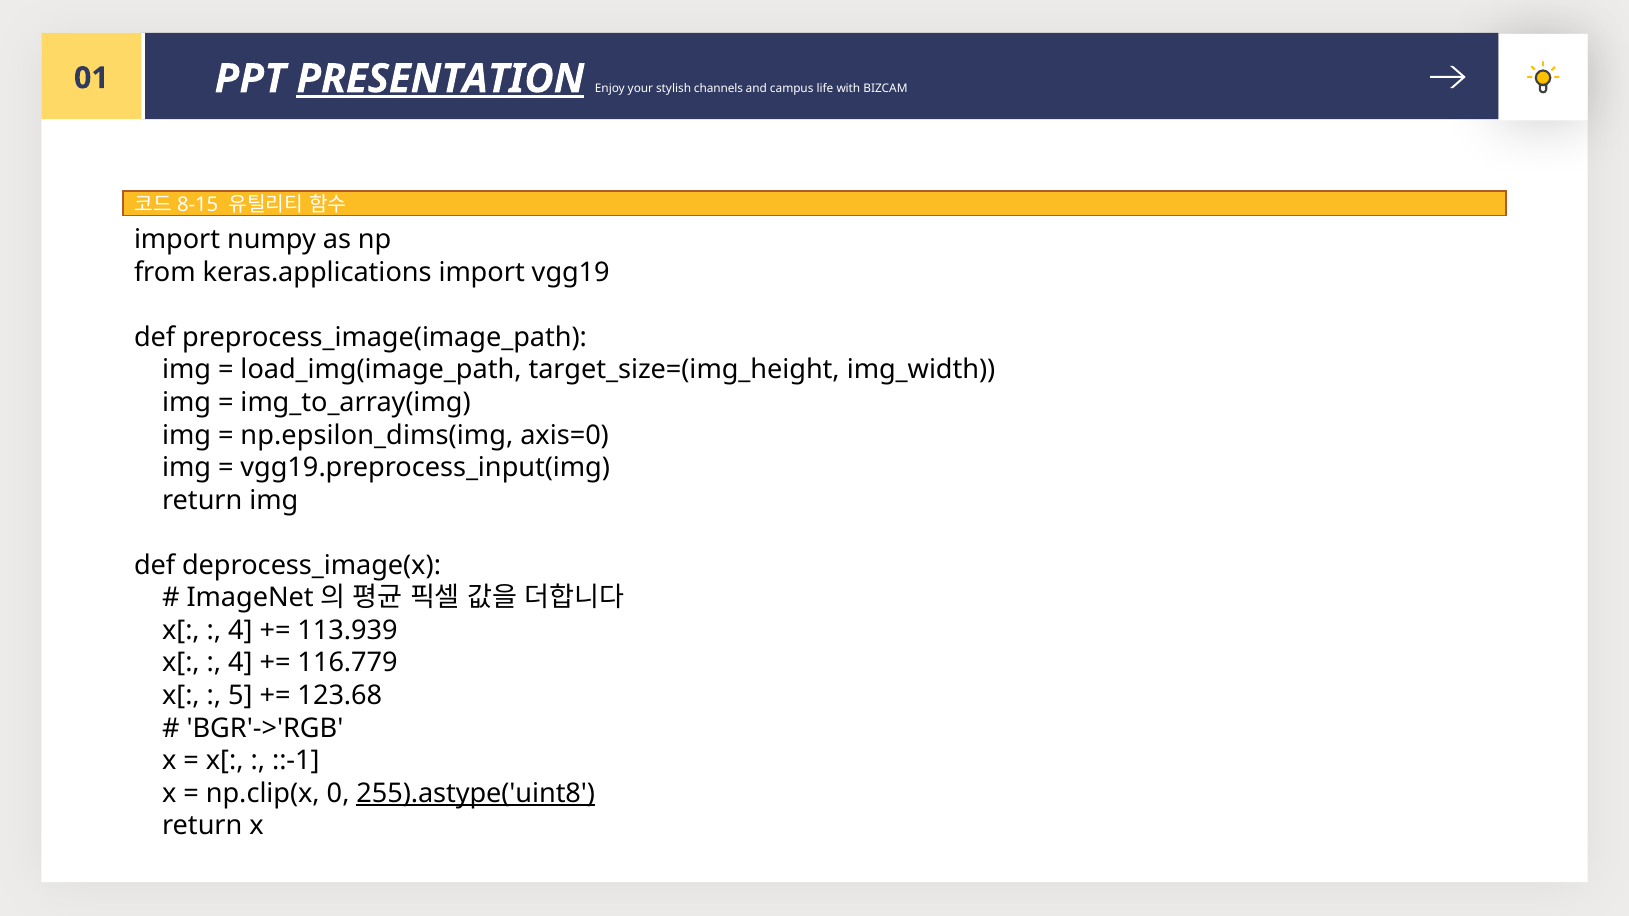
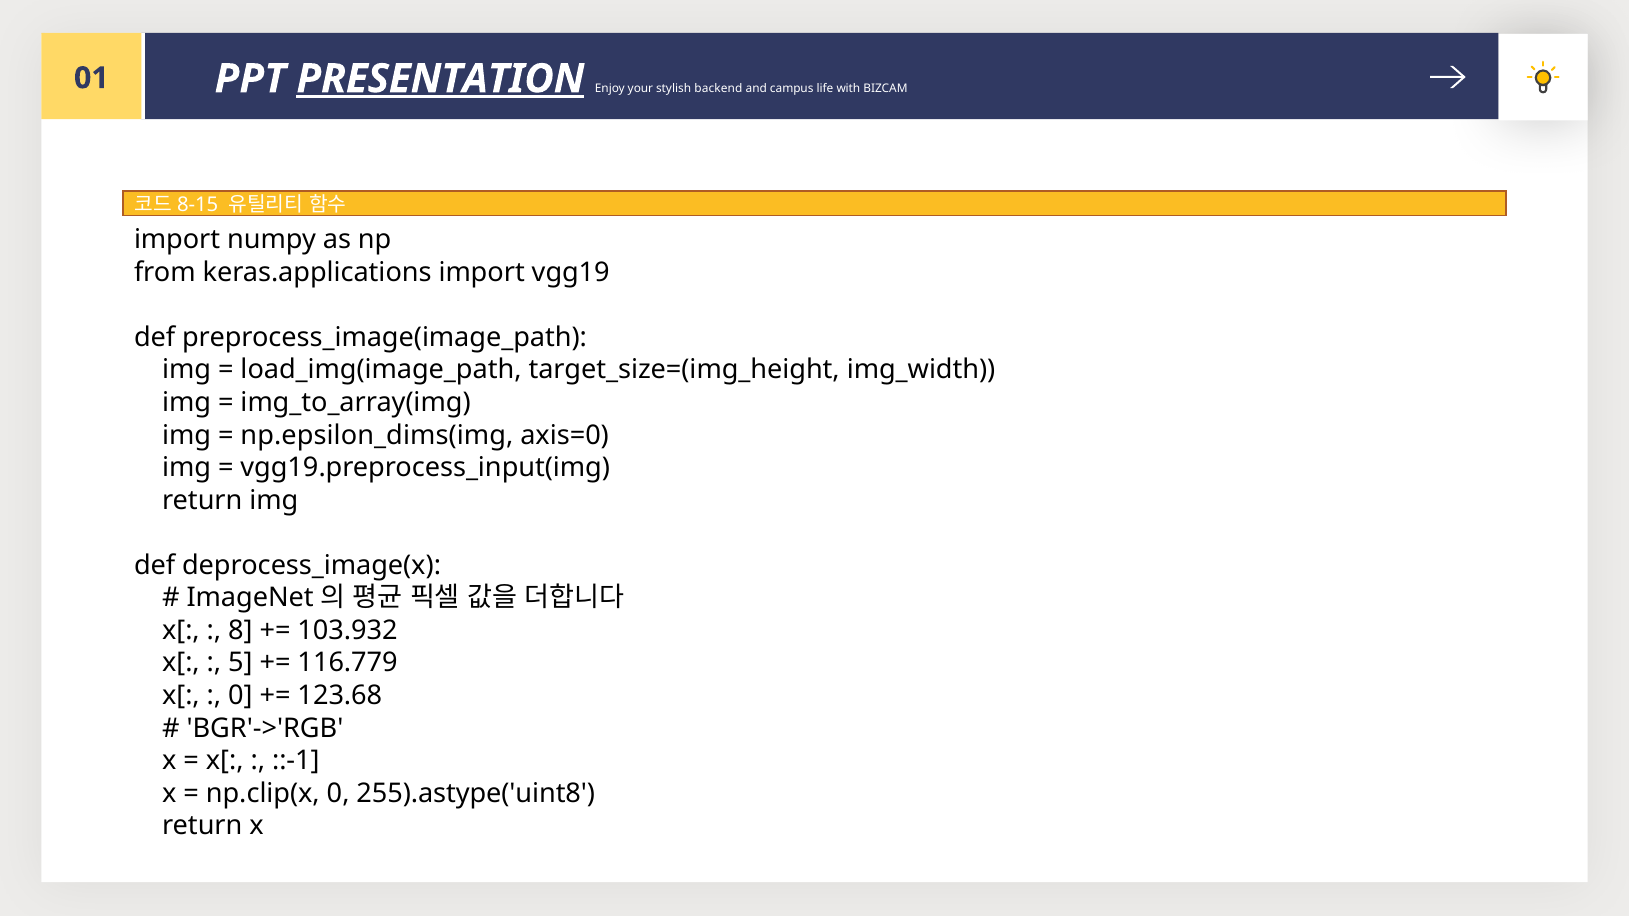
channels: channels -> backend (718, 88)
4: 4 -> 8 (240, 631)
113.939: 113.939 -> 103.932 (348, 631)
4: 4 -> 5 (240, 663)
5: 5 -> 0 (240, 696)
255).astype('uint8 underline: present -> none (476, 793)
